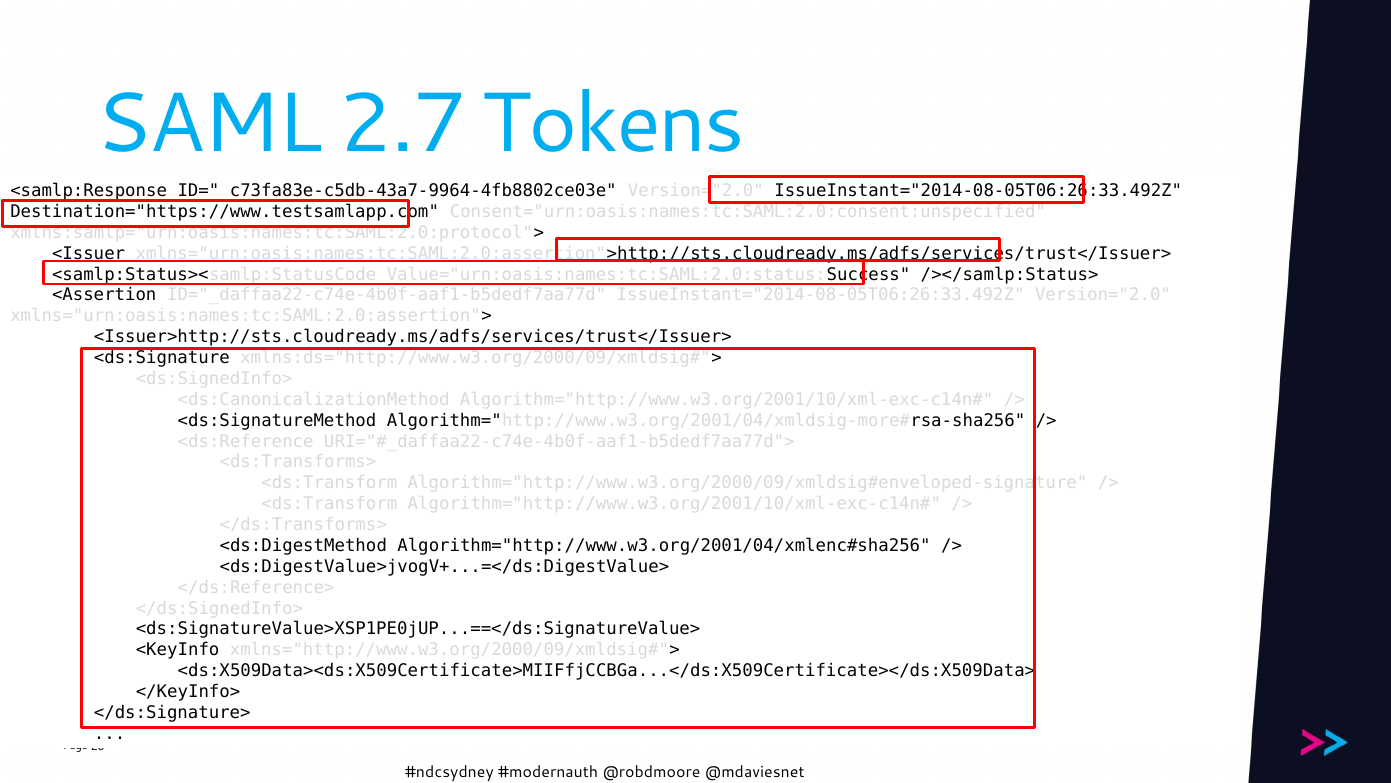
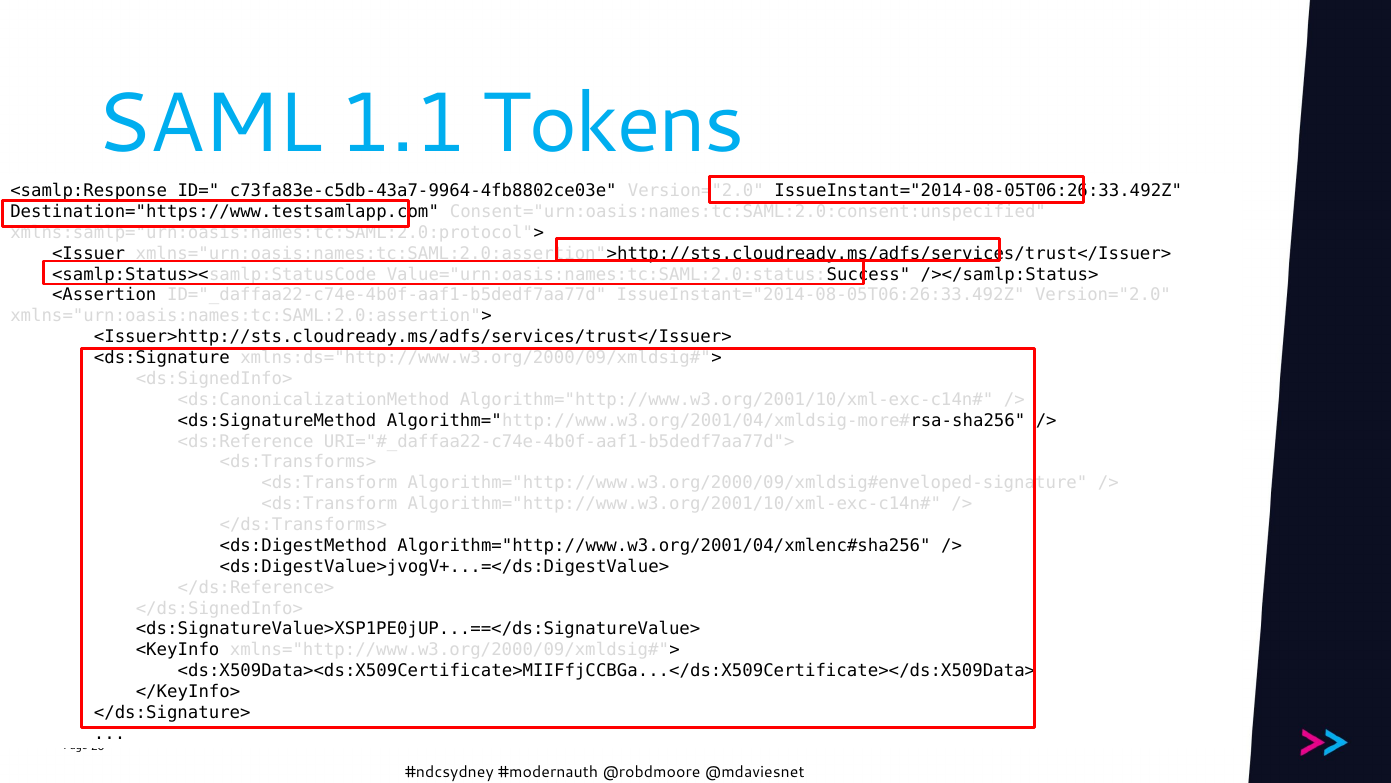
2.7: 2.7 -> 1.1 (403, 124)
